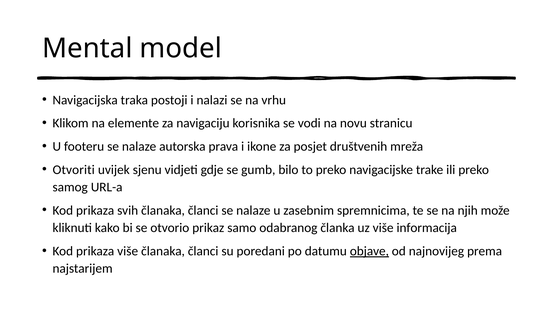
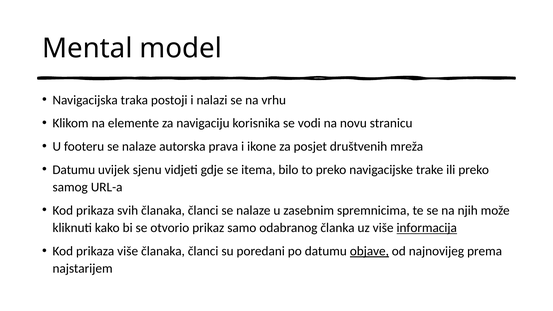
Otvoriti: Otvoriti -> Datumu (74, 170)
gumb: gumb -> itema (258, 170)
informacija underline: none -> present (427, 228)
